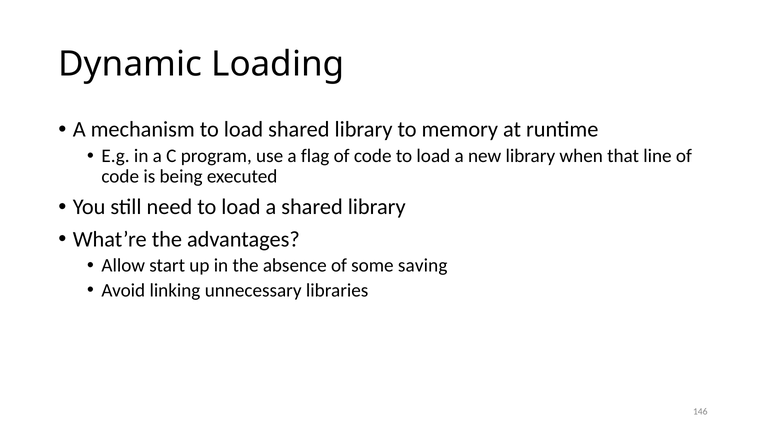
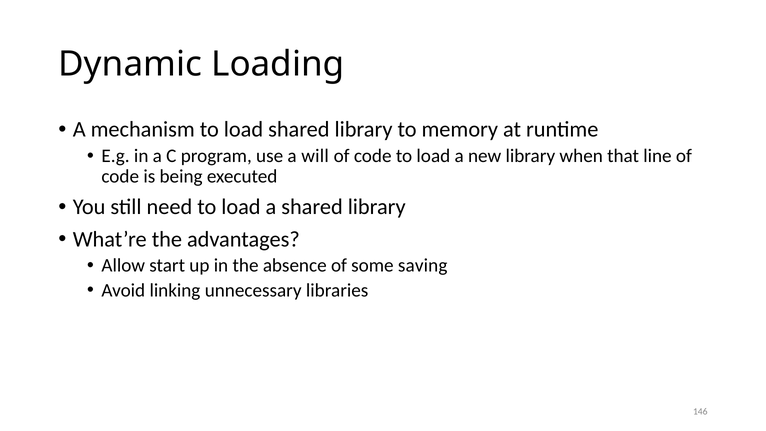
flag: flag -> will (315, 156)
